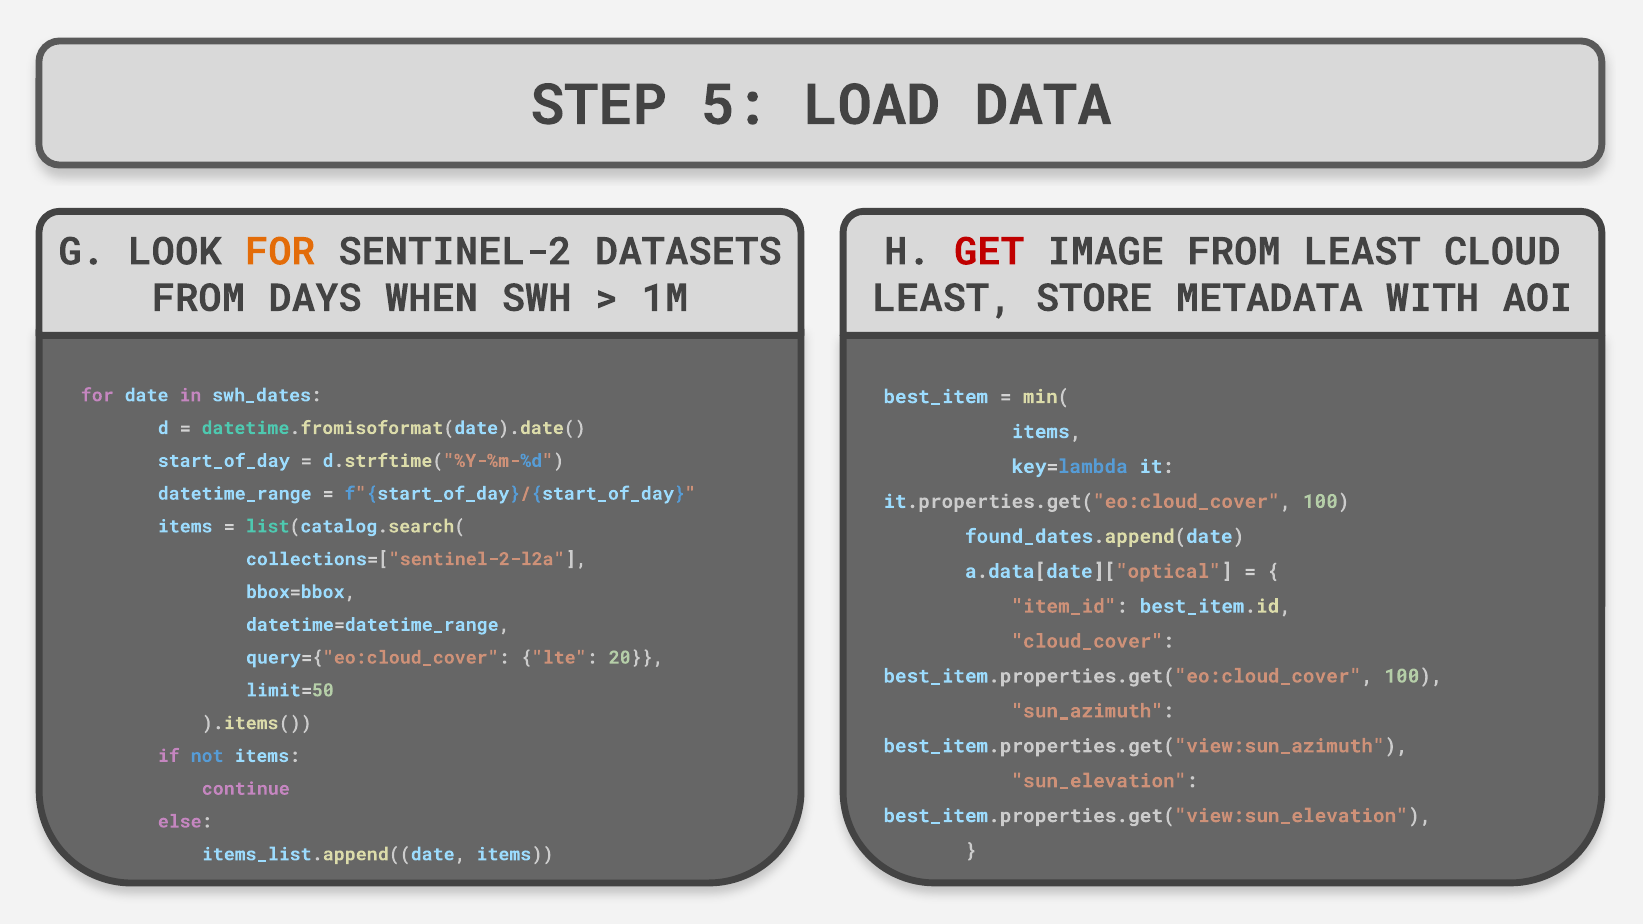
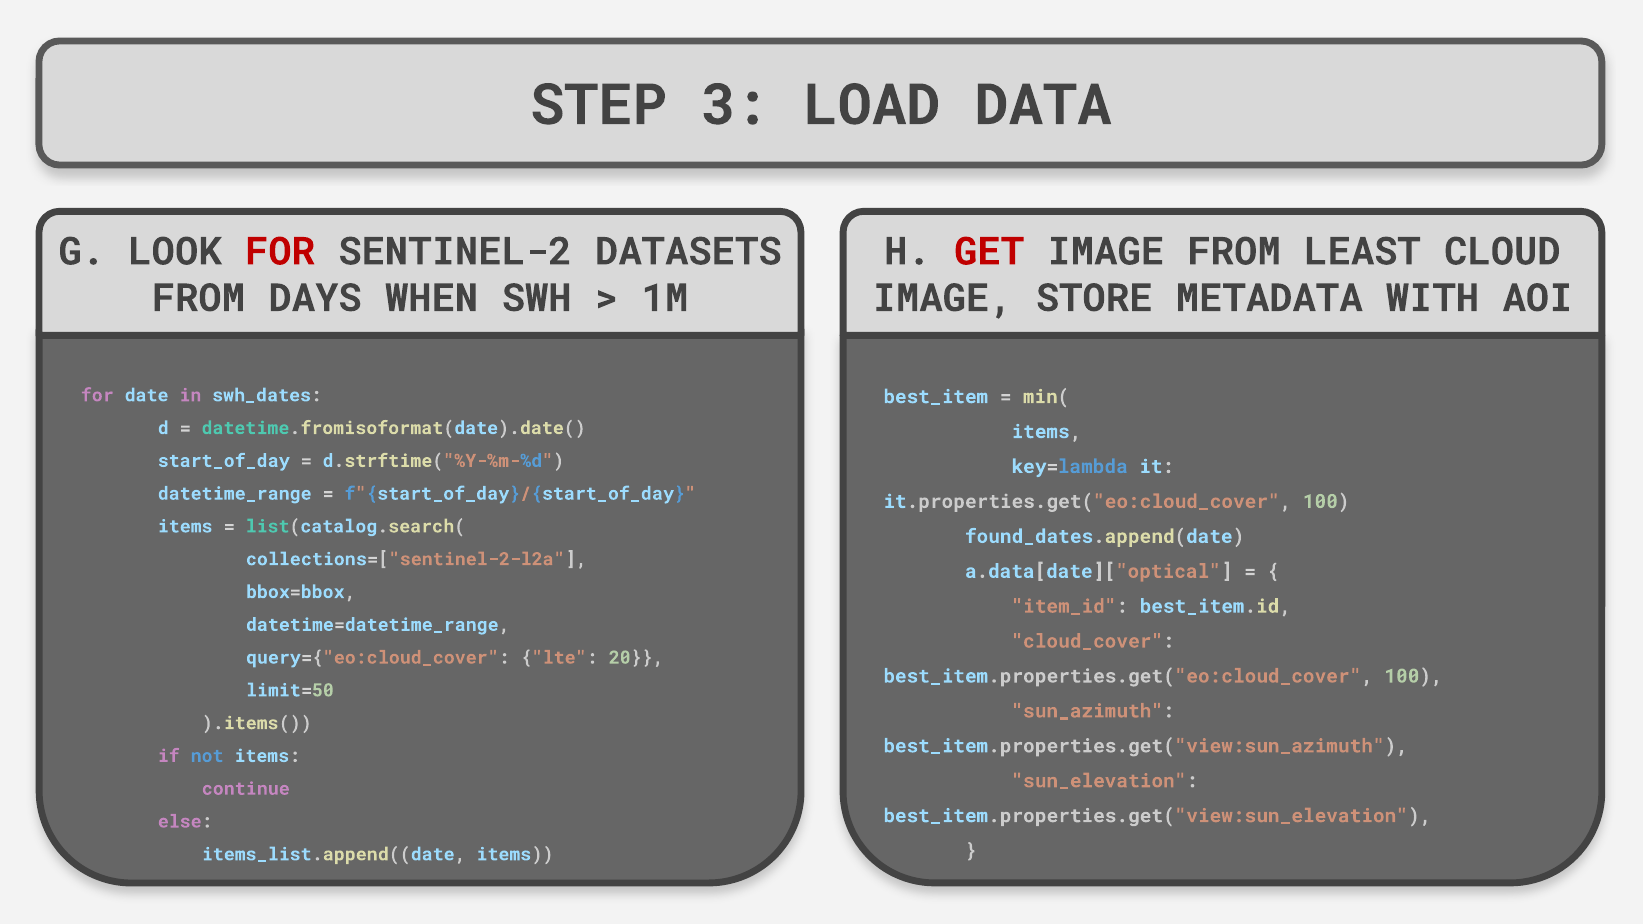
5: 5 -> 3 (735, 105)
FOR colour: orange -> red (280, 252)
LEAST: LEAST -> IMAGE (943, 298)
